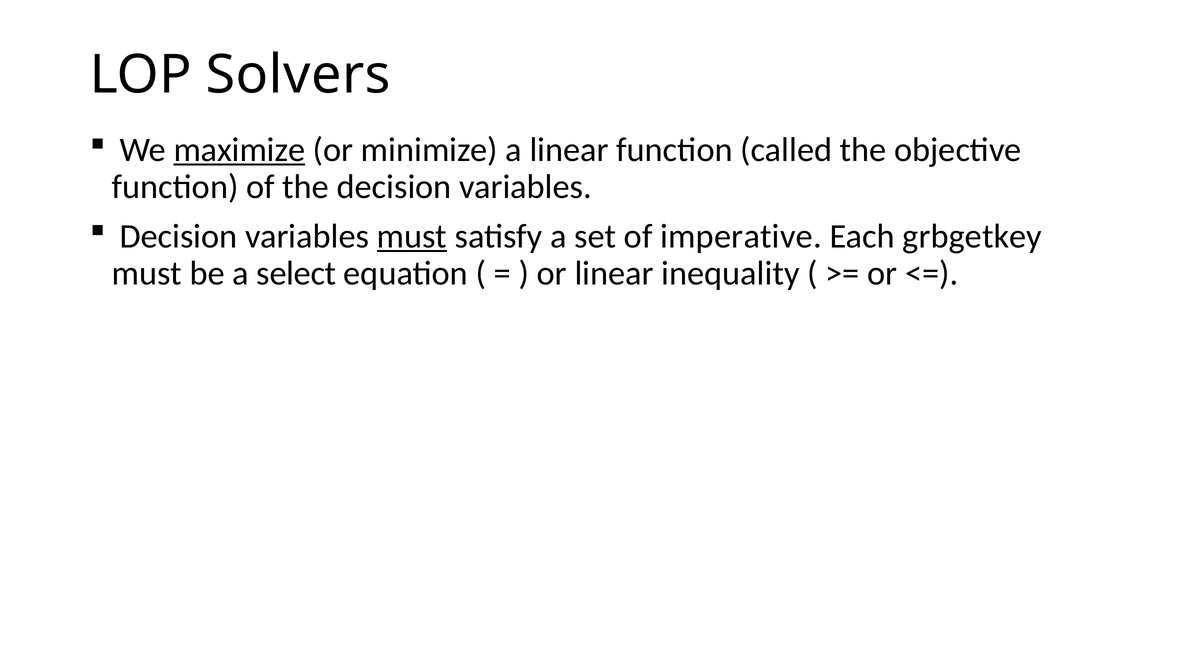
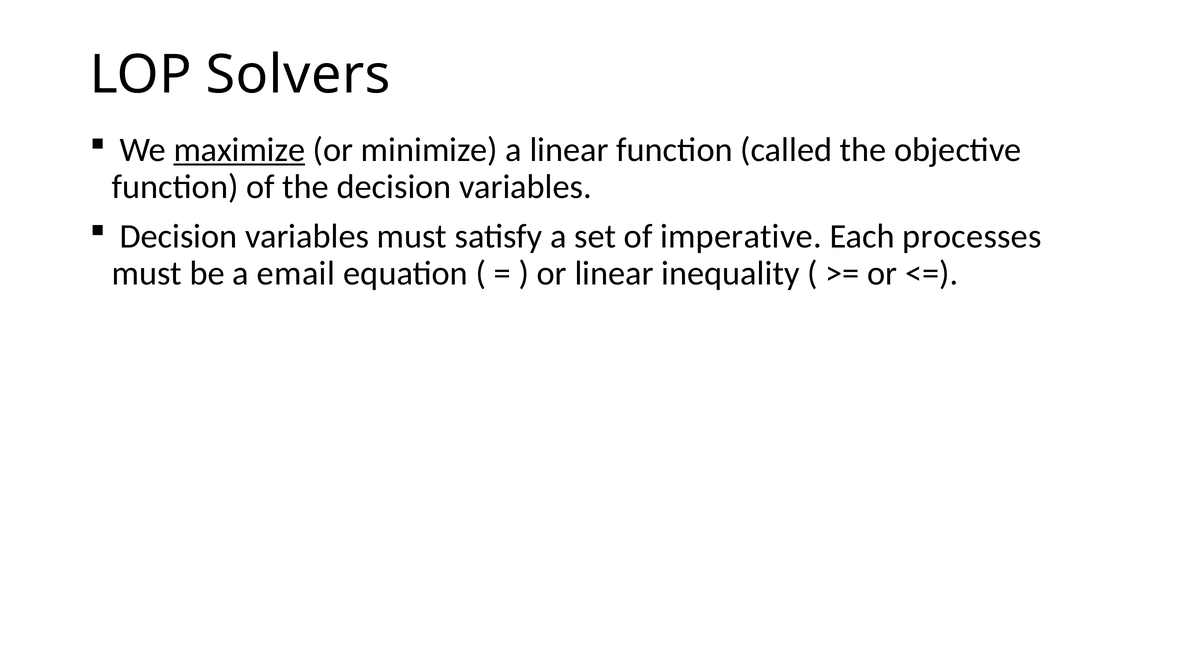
must underline: present -> none (412, 236)
grbgetkey: grbgetkey -> processes (972, 236)
select: select -> email (296, 273)
